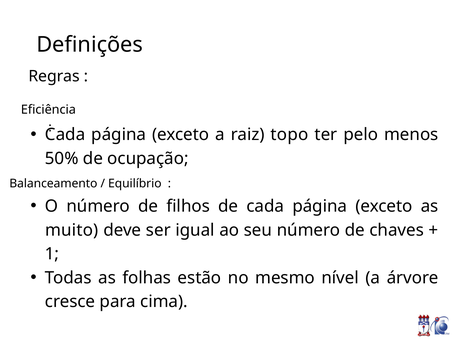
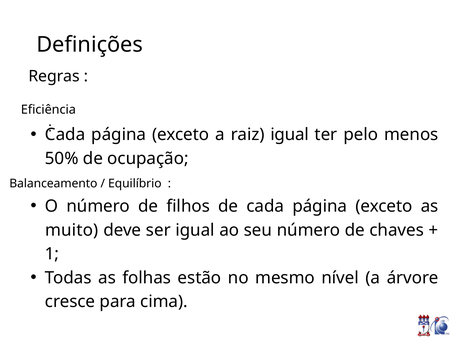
raiz topo: topo -> igual (290, 134)
